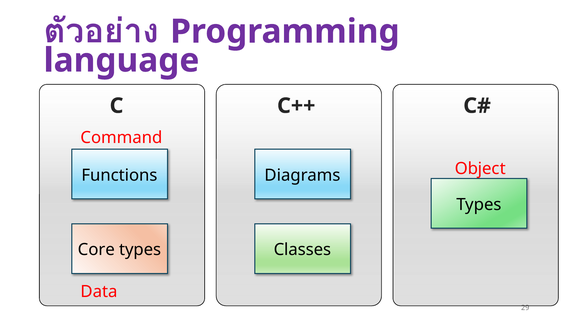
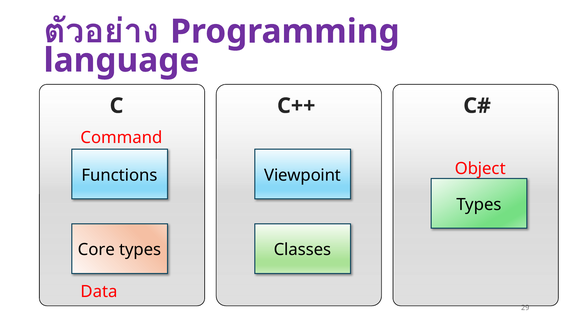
Diagrams: Diagrams -> Viewpoint (303, 175)
